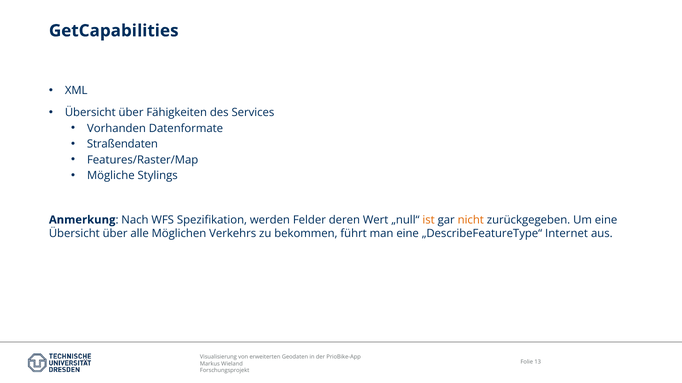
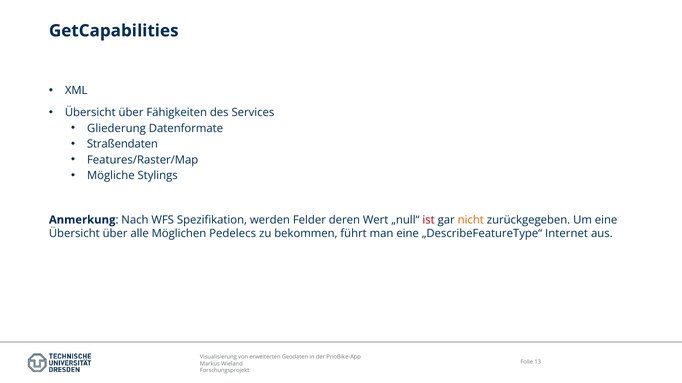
Vorhanden: Vorhanden -> Gliederung (116, 129)
ist colour: orange -> red (429, 220)
Verkehrs: Verkehrs -> Pedelecs (233, 234)
